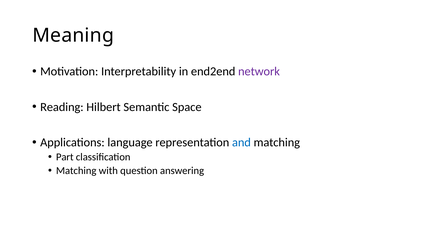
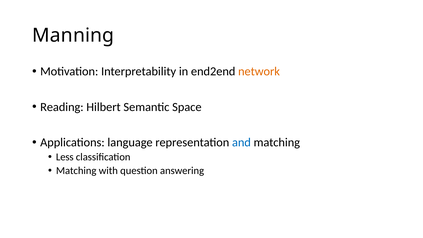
Meaning: Meaning -> Manning (73, 36)
network colour: purple -> orange (259, 72)
Part: Part -> Less (65, 157)
